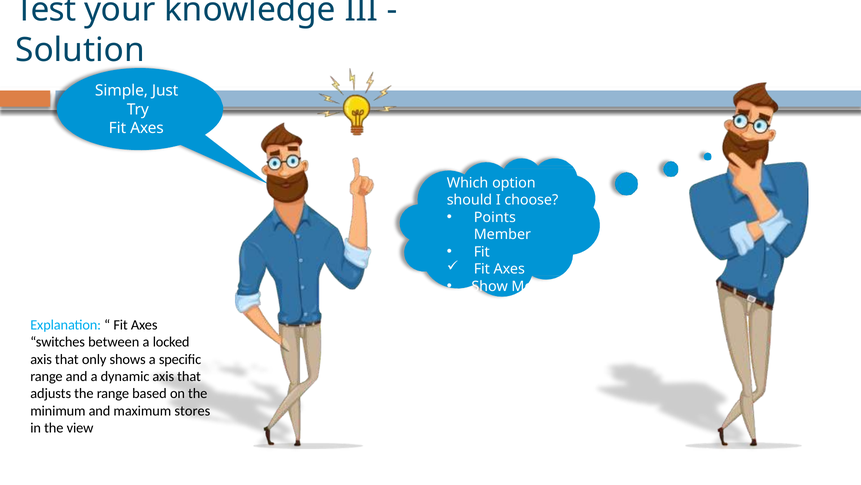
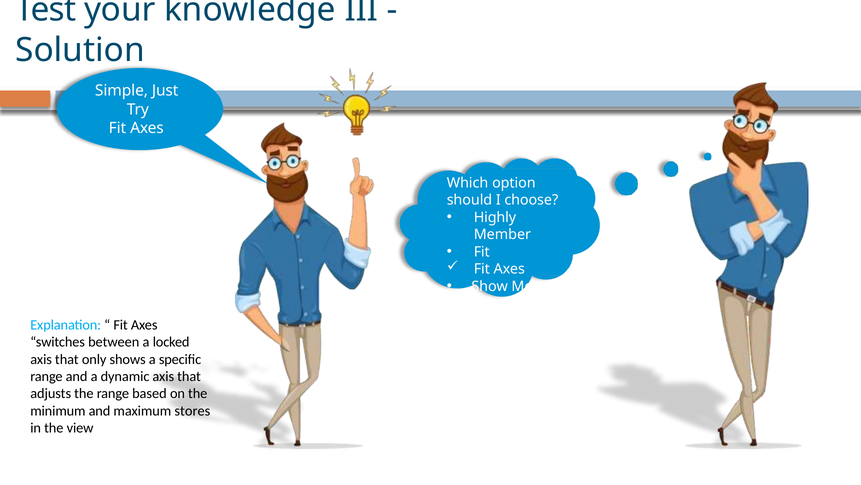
Points: Points -> Highly (495, 217)
